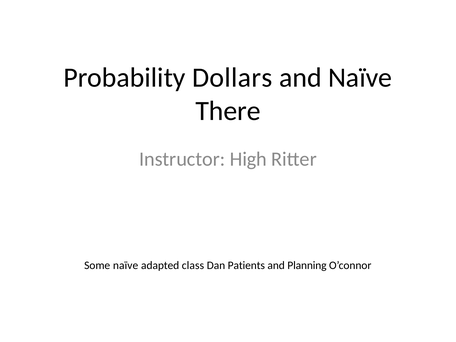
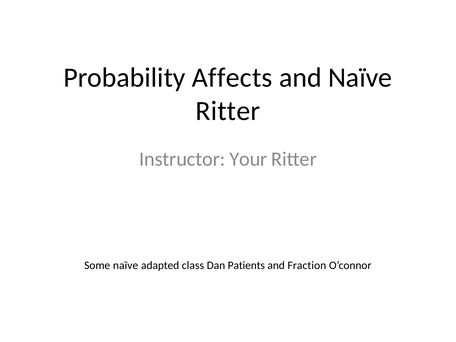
Dollars: Dollars -> Affects (232, 78)
There: There -> Ritter (228, 111)
High: High -> Your (248, 159)
Planning: Planning -> Fraction (307, 265)
